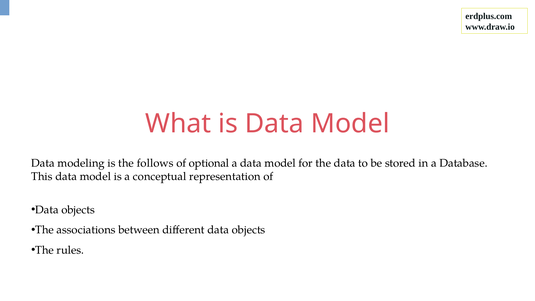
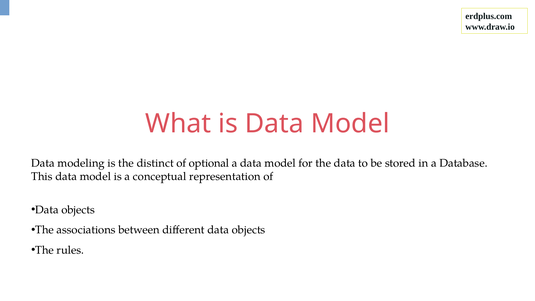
follows: follows -> distinct (155, 163)
